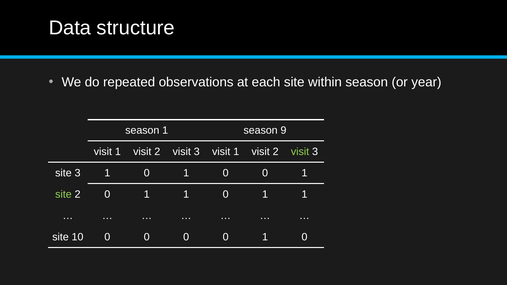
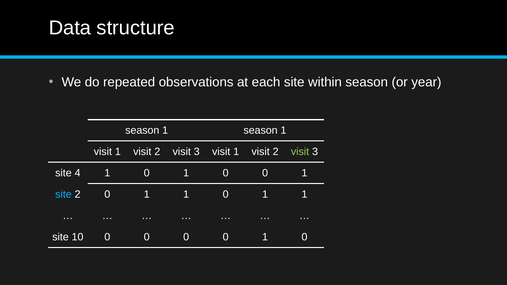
9: 9 -> 1 (283, 131)
site 3: 3 -> 4 (78, 173)
site colour: light green -> light blue (63, 195)
